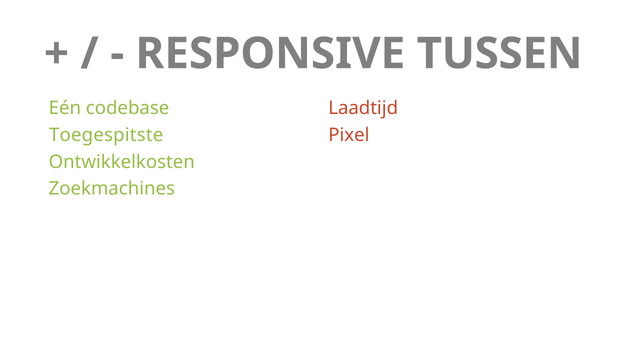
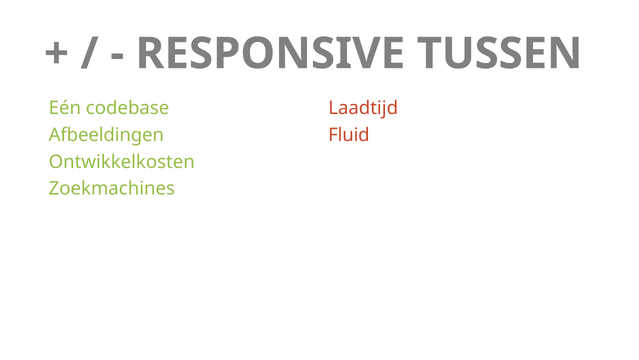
Toegespitste: Toegespitste -> Afbeeldingen (106, 135)
Pixel: Pixel -> Fluid (349, 135)
